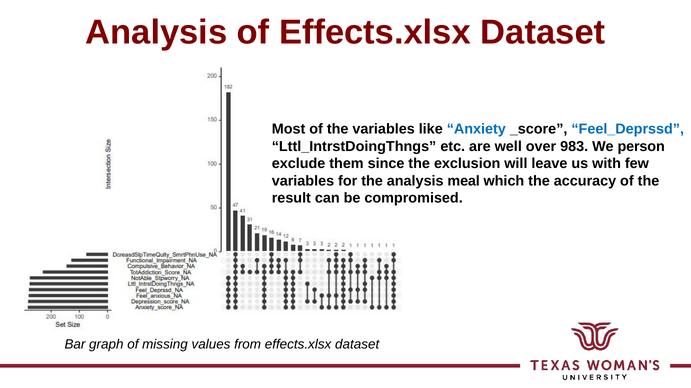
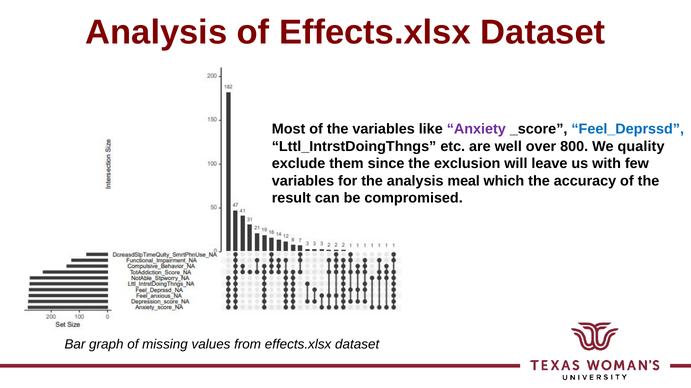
Anxiety colour: blue -> purple (476, 129)
983: 983 -> 800 (574, 147)
person: person -> quality (641, 147)
